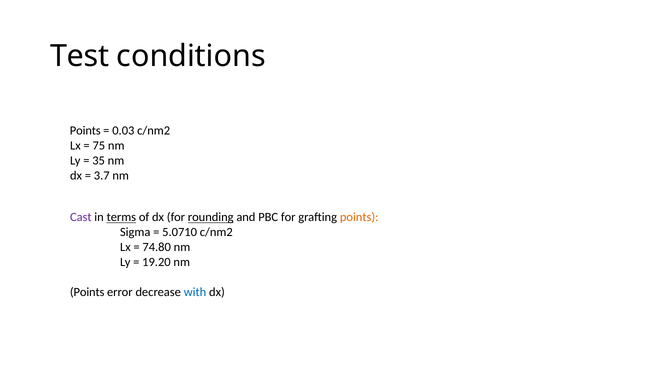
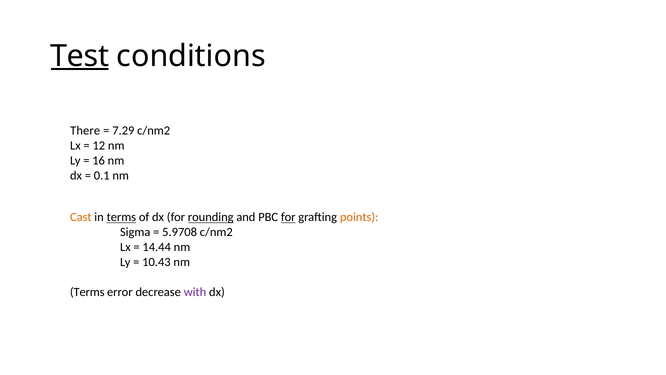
Test underline: none -> present (80, 56)
Points: Points -> There (85, 130)
0.03: 0.03 -> 7.29 (123, 130)
75: 75 -> 12 (99, 145)
35: 35 -> 16 (99, 160)
3.7: 3.7 -> 0.1 (102, 175)
Cast colour: purple -> orange (81, 217)
for underline: none -> present (288, 217)
5.0710: 5.0710 -> 5.9708 (180, 232)
74.80: 74.80 -> 14.44 (157, 247)
19.20: 19.20 -> 10.43 (156, 262)
Points: Points -> Terms (87, 292)
with colour: blue -> purple (195, 292)
